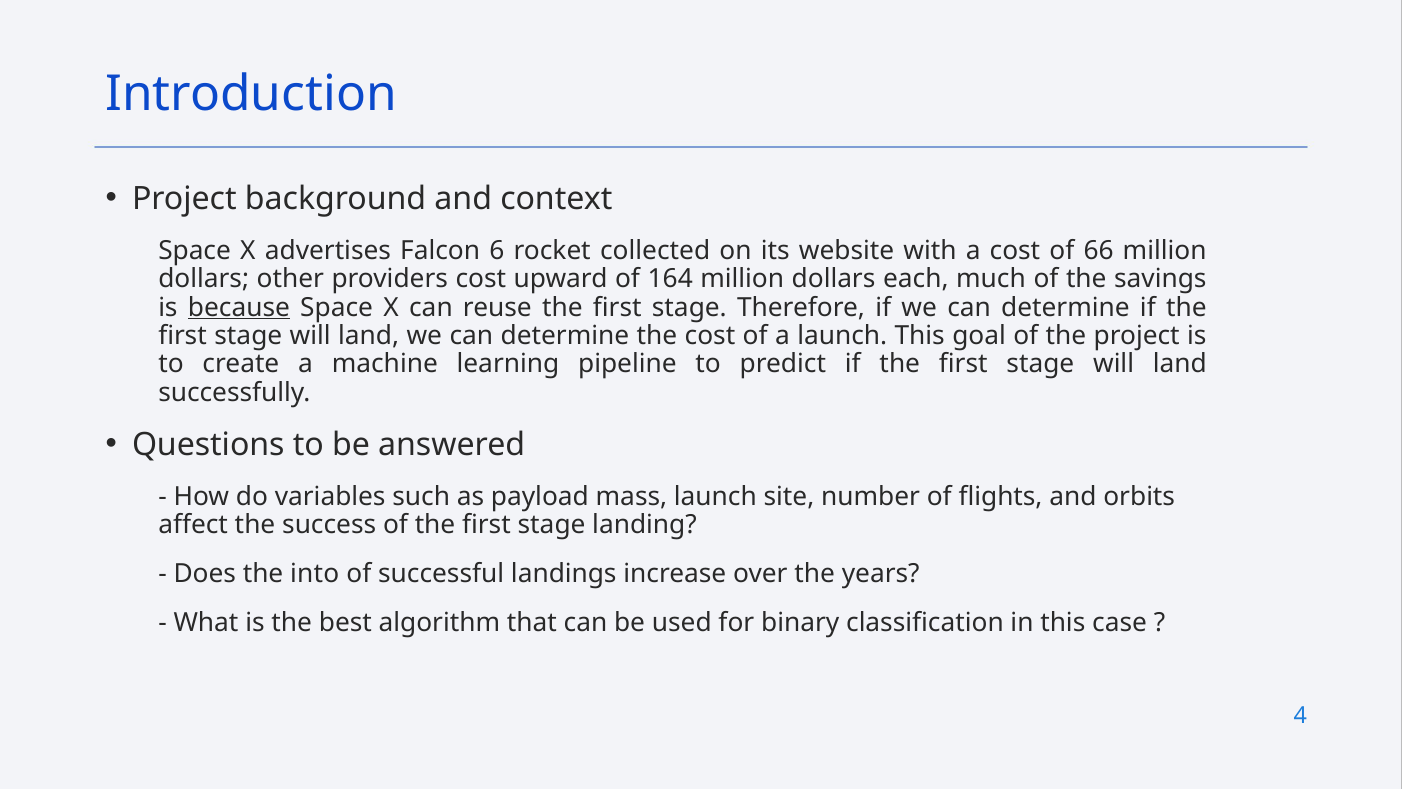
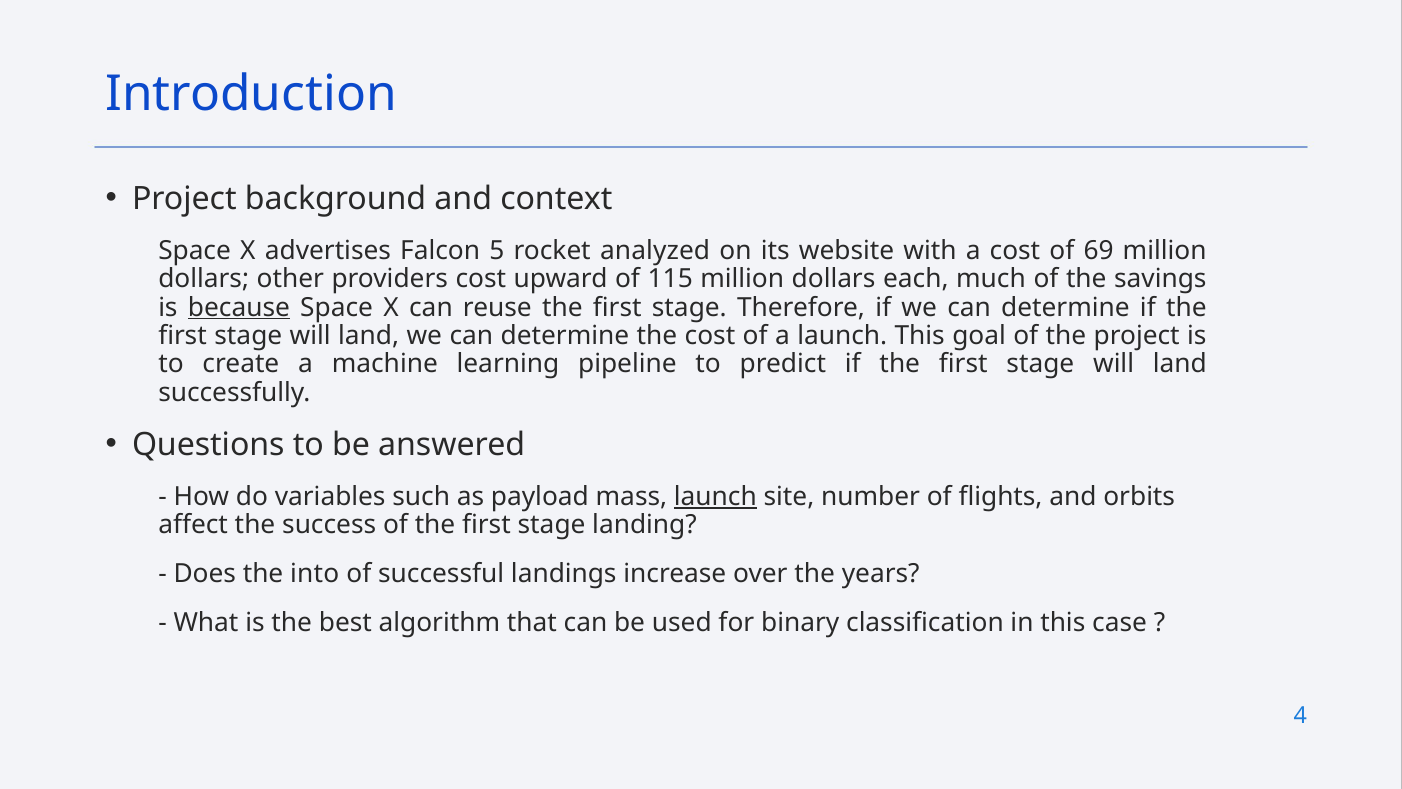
6: 6 -> 5 (497, 250)
collected: collected -> analyzed (655, 250)
66: 66 -> 69 (1099, 250)
164: 164 -> 115 (670, 279)
launch underline: none -> present (715, 496)
